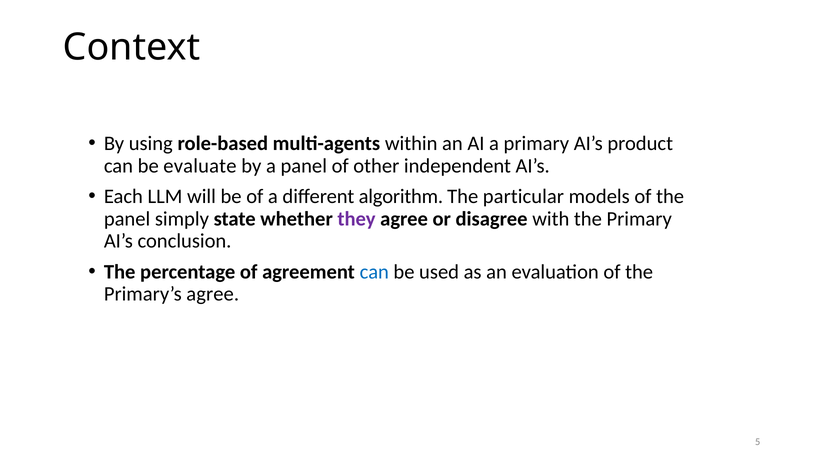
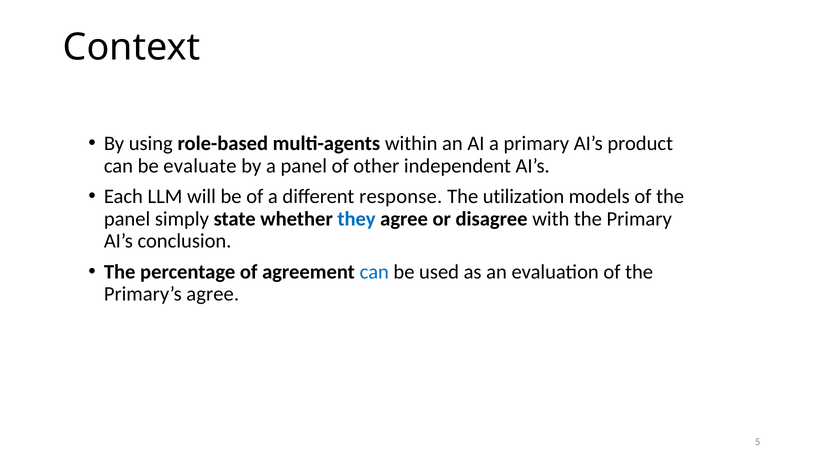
algorithm: algorithm -> response (401, 196)
particular: particular -> utilization (524, 196)
they colour: purple -> blue (357, 219)
